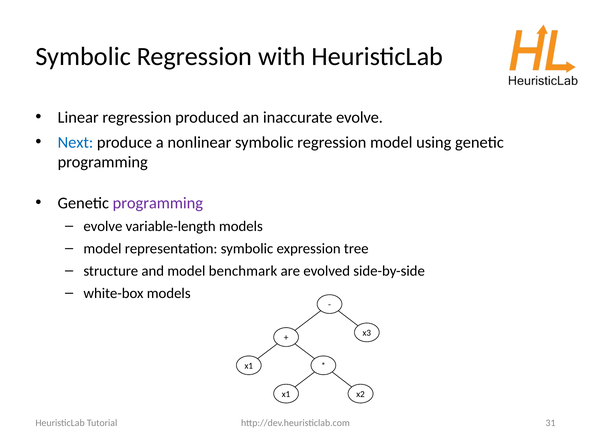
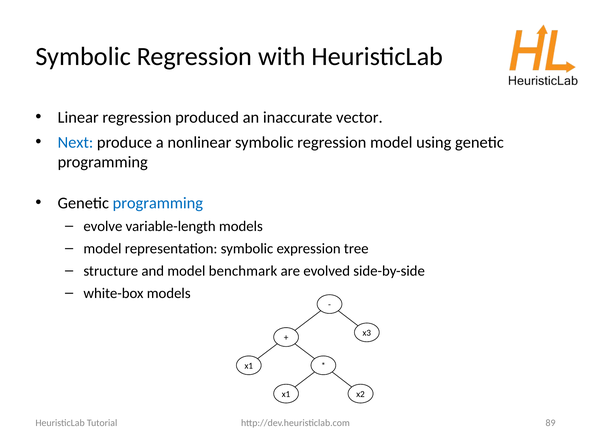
inaccurate evolve: evolve -> vector (359, 117)
programming colour: purple -> blue (158, 203)
31: 31 -> 89 (551, 423)
